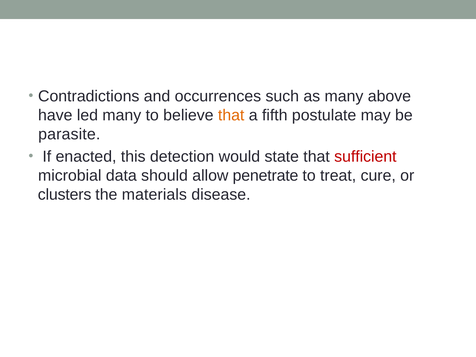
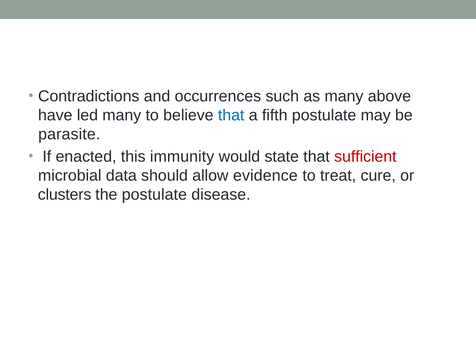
that colour: orange -> blue (231, 115)
detection: detection -> immunity (182, 157)
penetrate: penetrate -> evidence (265, 176)
the materials: materials -> postulate (154, 195)
